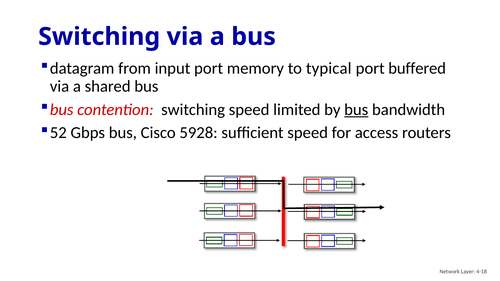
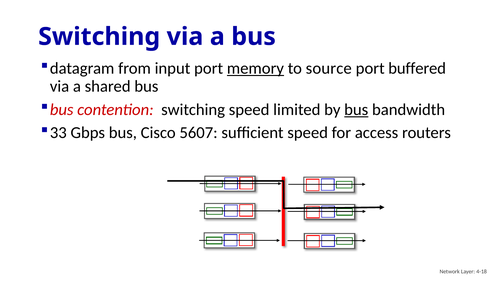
memory underline: none -> present (255, 68)
typical: typical -> source (329, 68)
52: 52 -> 33 (58, 133)
5928: 5928 -> 5607 (199, 133)
